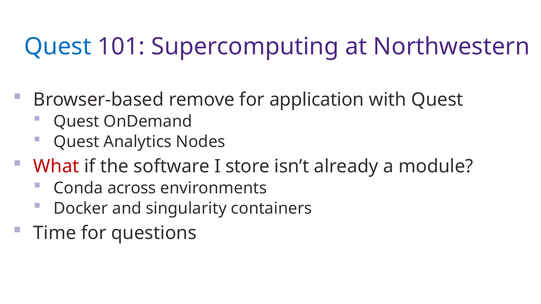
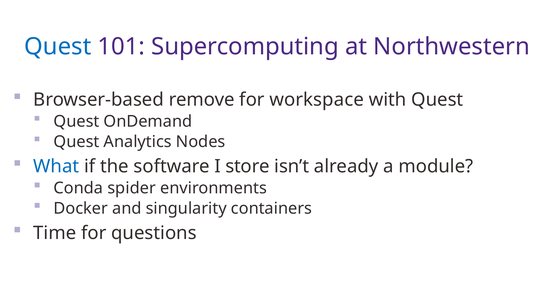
application: application -> workspace (317, 100)
What colour: red -> blue (56, 167)
across: across -> spider (132, 188)
